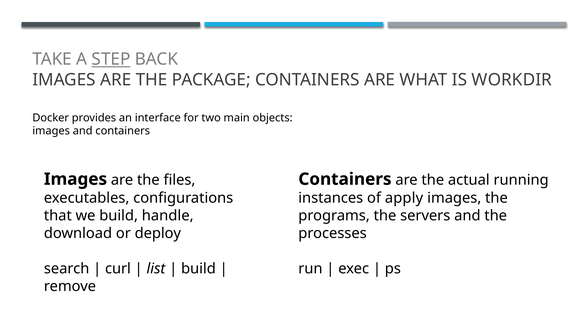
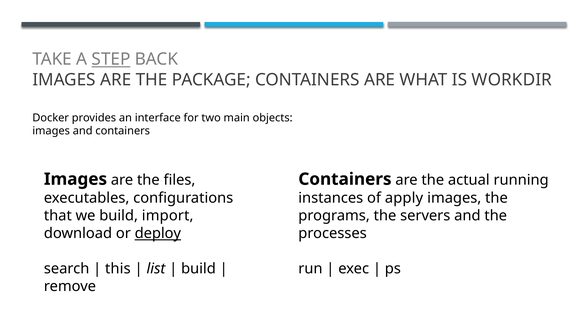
handle: handle -> import (168, 216)
deploy underline: none -> present (158, 233)
curl: curl -> this (118, 269)
